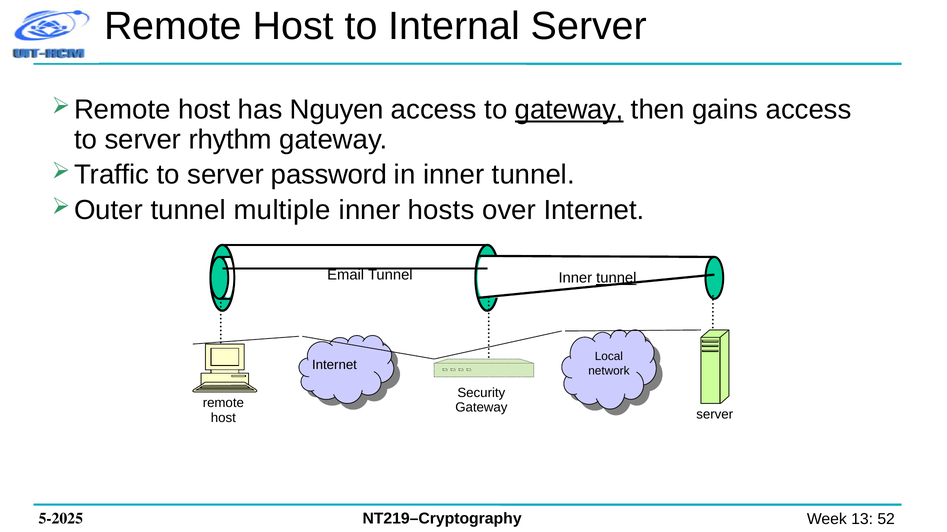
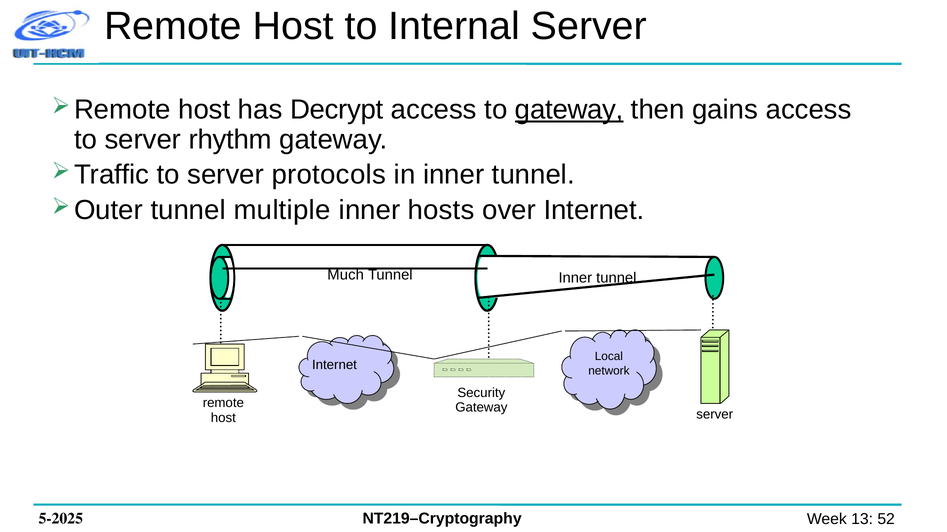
Nguyen: Nguyen -> Decrypt (337, 110)
password: password -> protocols (329, 175)
Email: Email -> Much (346, 275)
tunnel underline: present -> none (616, 278)
